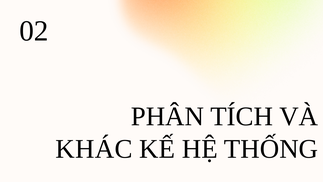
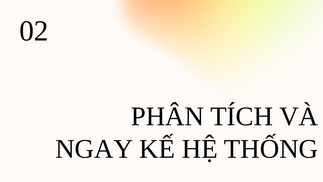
KHÁC: KHÁC -> NGAY (94, 149)
